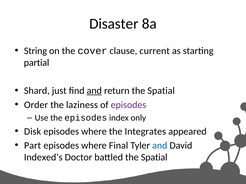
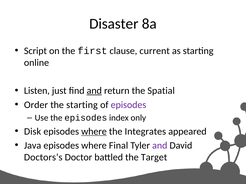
String: String -> Script (35, 51)
cover: cover -> first (92, 51)
partial: partial -> online (36, 63)
Shard: Shard -> Listen (37, 91)
the laziness: laziness -> starting (82, 105)
where underline: none -> present (94, 132)
Part: Part -> Java (33, 146)
and colour: blue -> purple (160, 146)
Indexed’s: Indexed’s -> Doctors’s (43, 158)
battled the Spatial: Spatial -> Target (154, 158)
